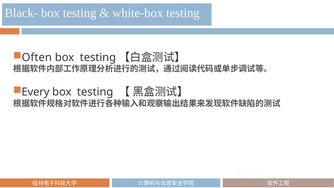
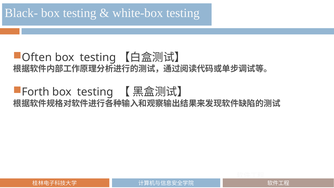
Every: Every -> Forth (35, 92)
